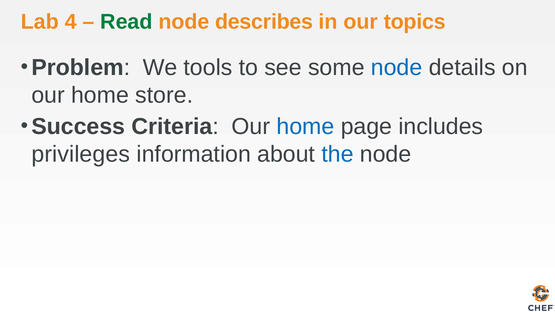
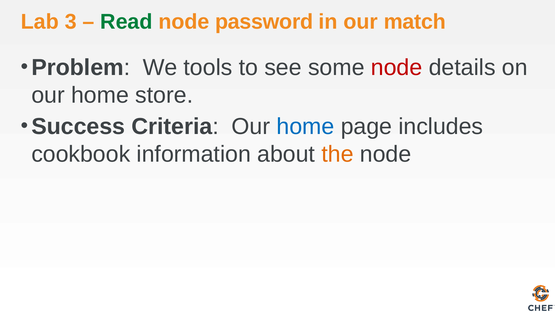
4: 4 -> 3 (71, 22)
describes: describes -> password (264, 22)
topics: topics -> match (415, 22)
node colour: blue -> red (397, 68)
privileges: privileges -> cookbook (81, 154)
the colour: blue -> orange (338, 154)
